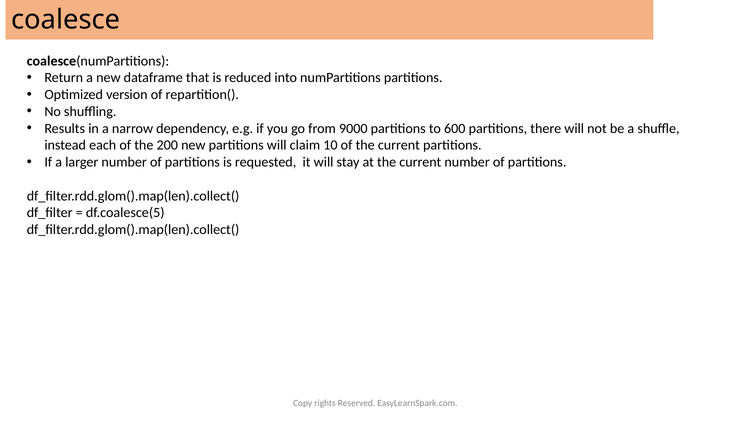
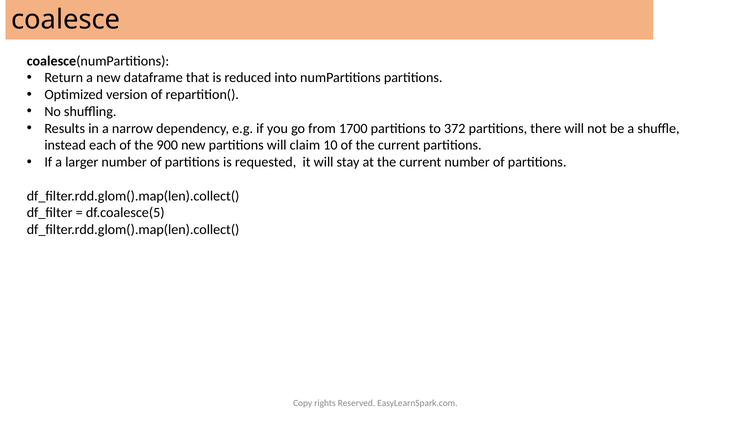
9000: 9000 -> 1700 (353, 129)
600: 600 -> 372 (455, 129)
200: 200 -> 900 (167, 145)
